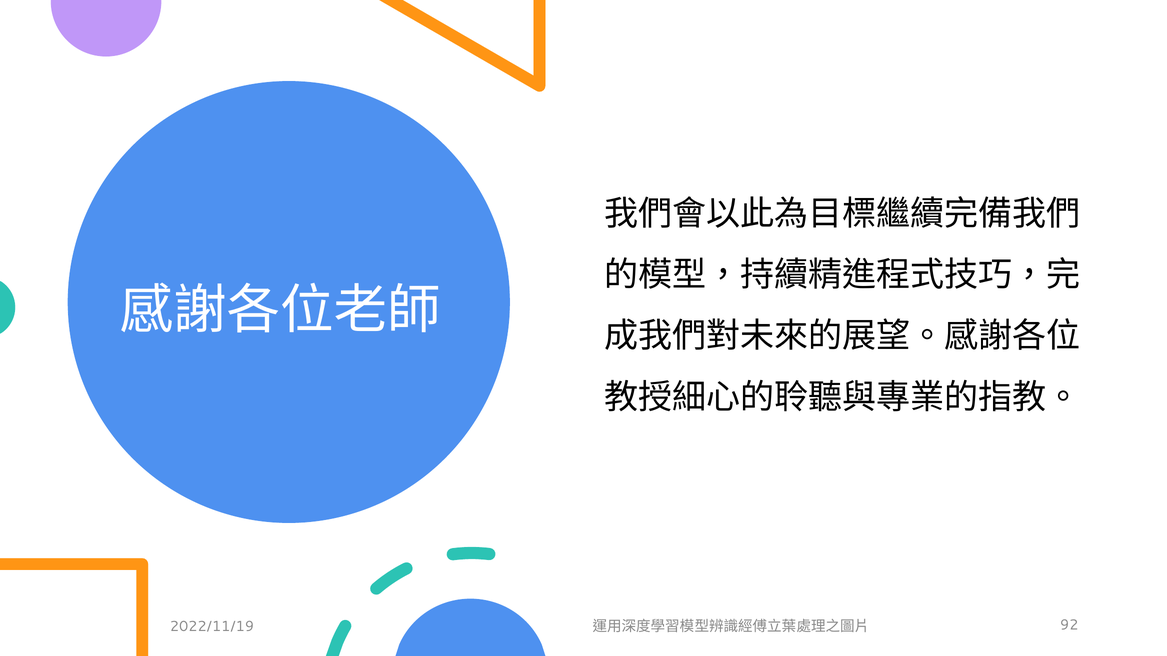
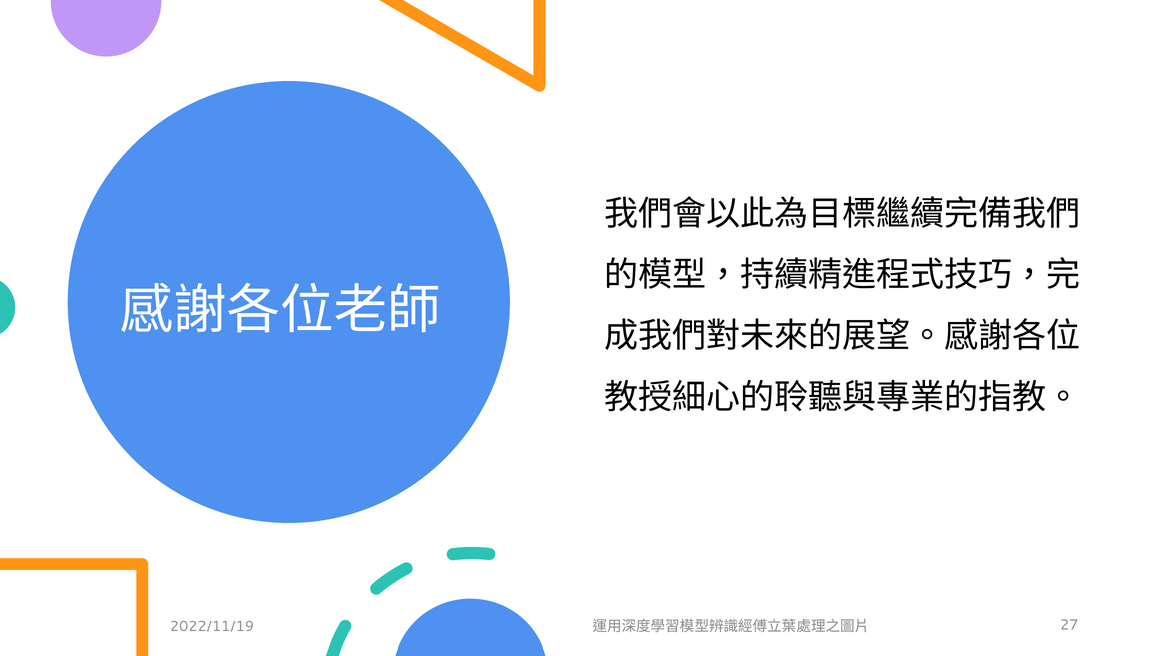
92: 92 -> 27 (1069, 625)
